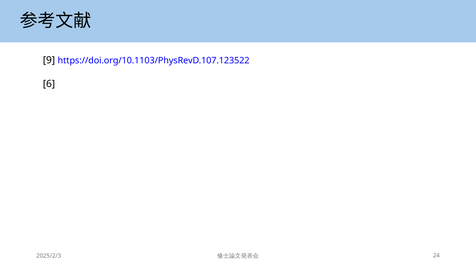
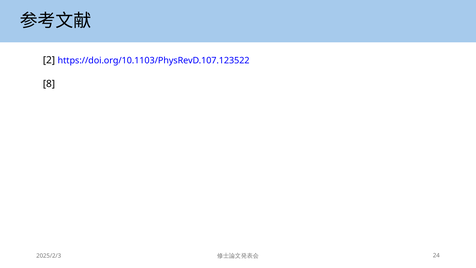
9: 9 -> 2 (49, 60)
6: 6 -> 8 (49, 84)
